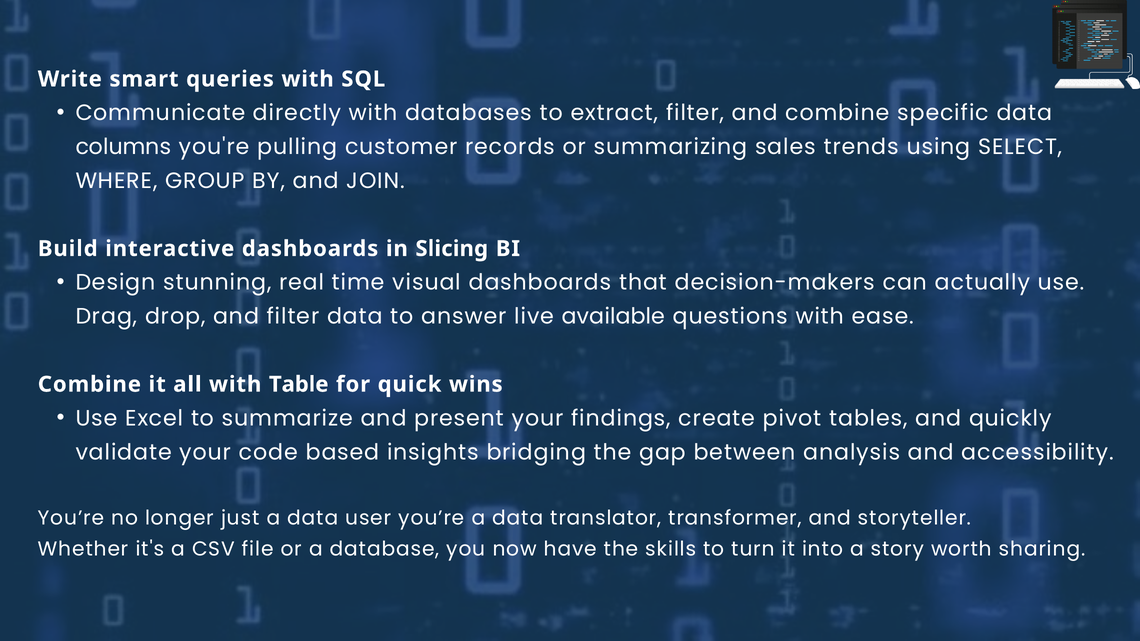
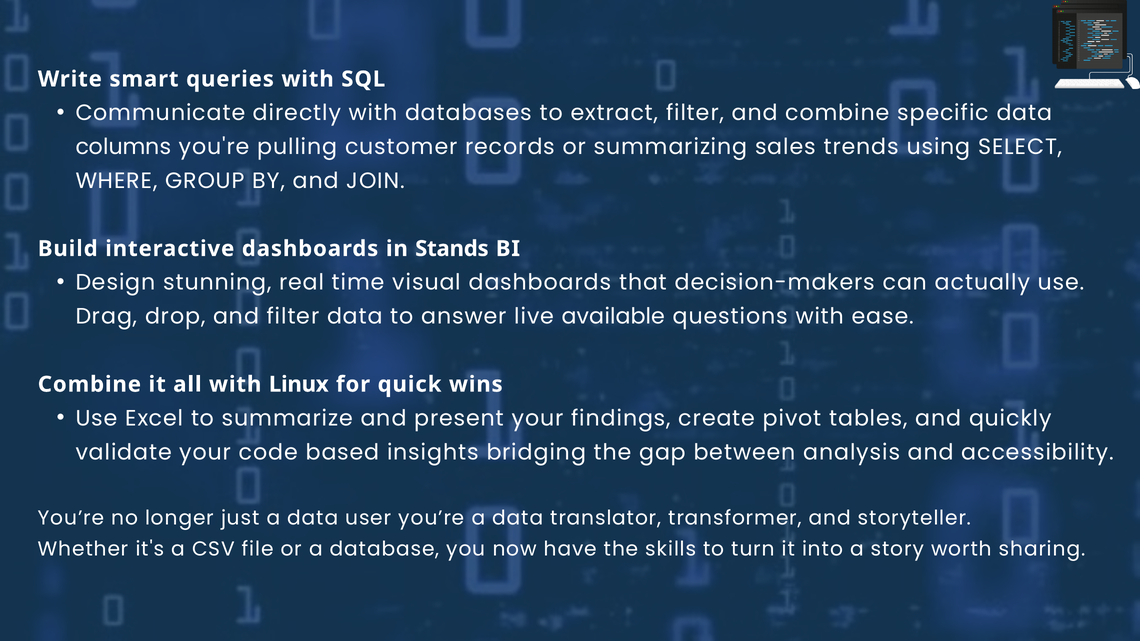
Slicing: Slicing -> Stands (452, 249)
Table: Table -> Linux (299, 385)
